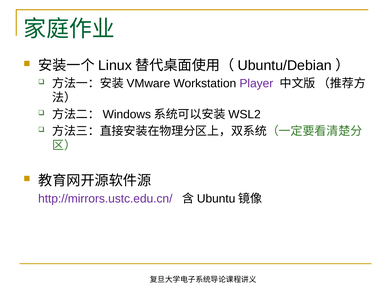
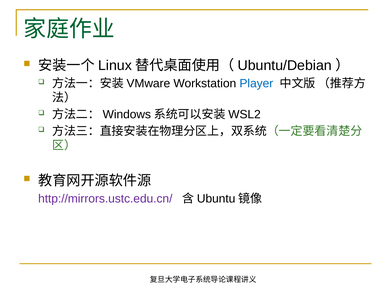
Player colour: purple -> blue (256, 84)
